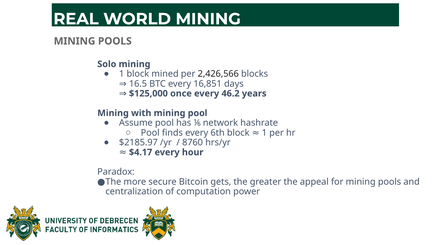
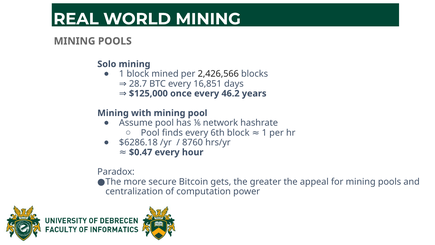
16.5: 16.5 -> 28.7 (138, 84)
$2185.97: $2185.97 -> $6286.18 (138, 142)
$4.17: $4.17 -> $0.47 (141, 152)
